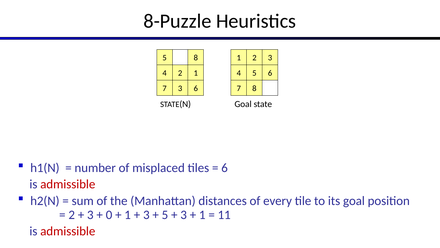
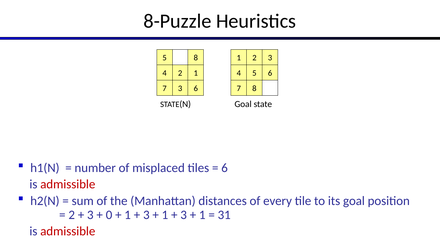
5: 5 -> 1 (165, 214)
11: 11 -> 31 (224, 214)
